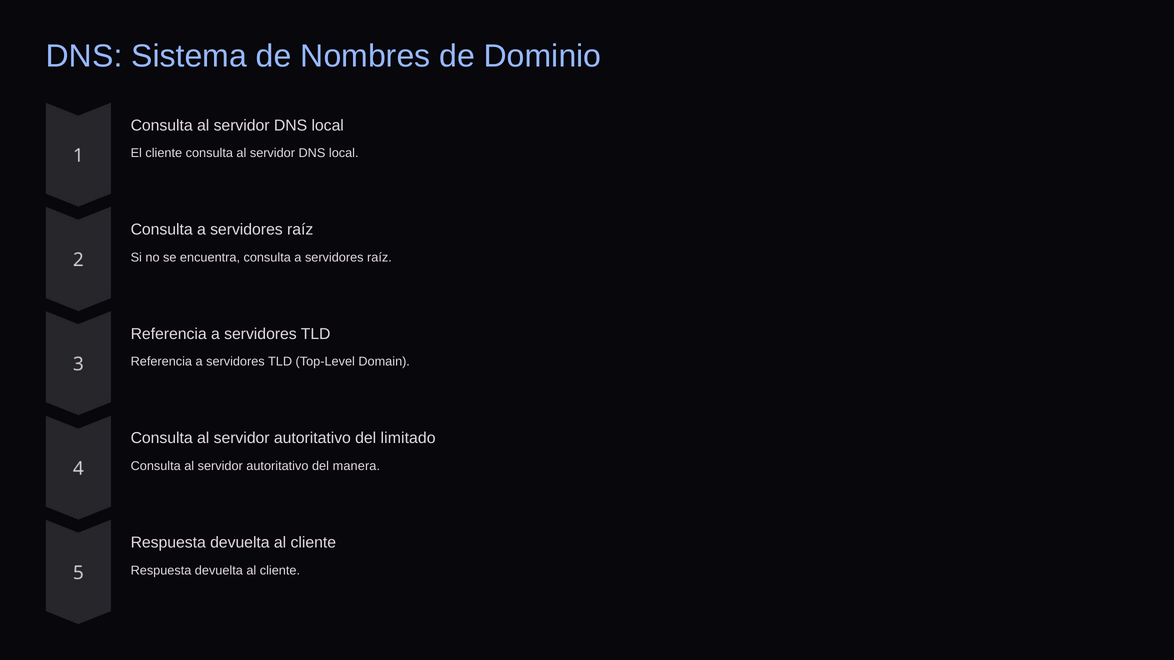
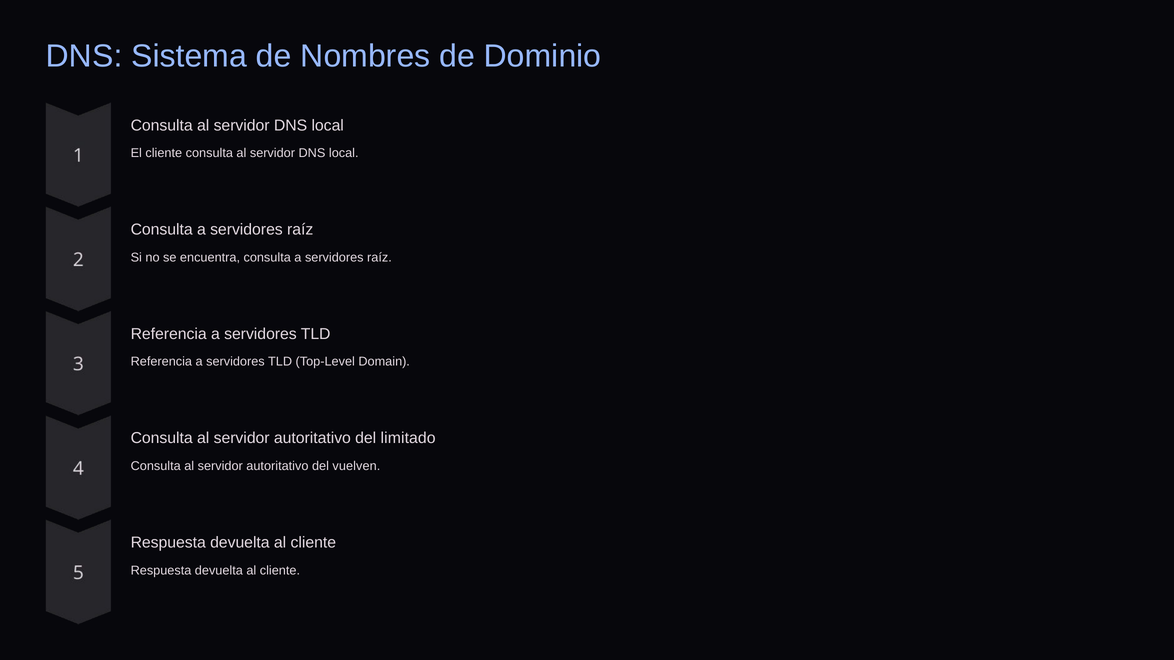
manera: manera -> vuelven (356, 466)
